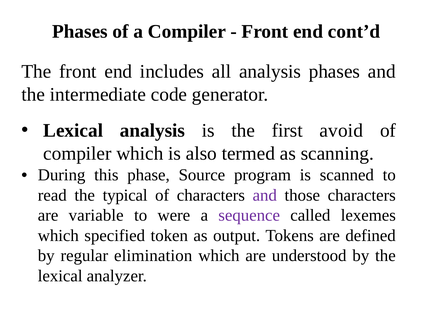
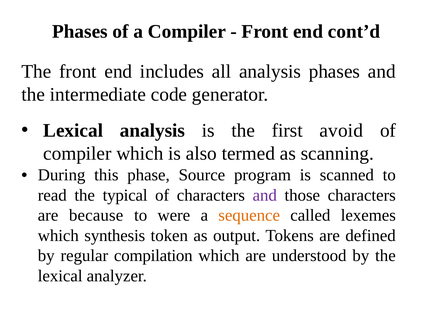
variable: variable -> because (96, 216)
sequence colour: purple -> orange (249, 216)
specified: specified -> synthesis (115, 236)
elimination: elimination -> compilation (153, 256)
